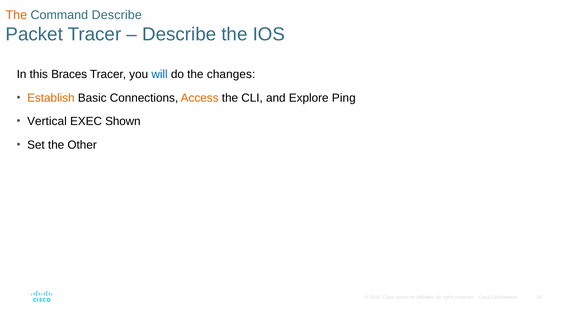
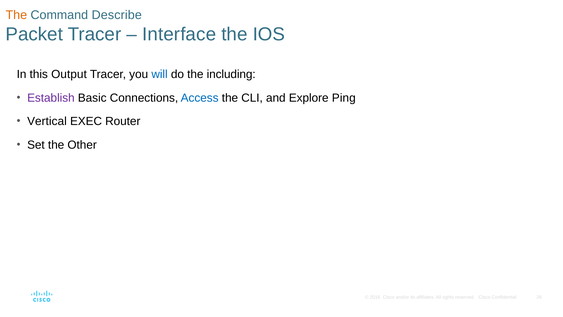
Describe: Describe -> Interface (179, 34)
Braces: Braces -> Output (69, 74)
changes: changes -> including (231, 74)
Establish colour: orange -> purple (51, 98)
Access colour: orange -> blue (200, 98)
Shown: Shown -> Router (123, 121)
